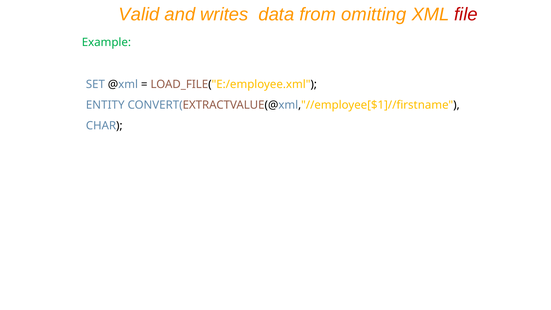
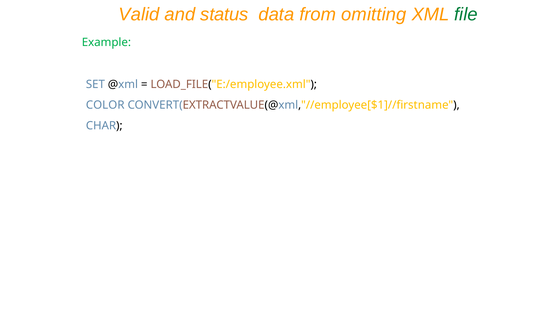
writes: writes -> status (224, 14)
file colour: red -> green (466, 14)
ENTITY: ENTITY -> COLOR (105, 105)
